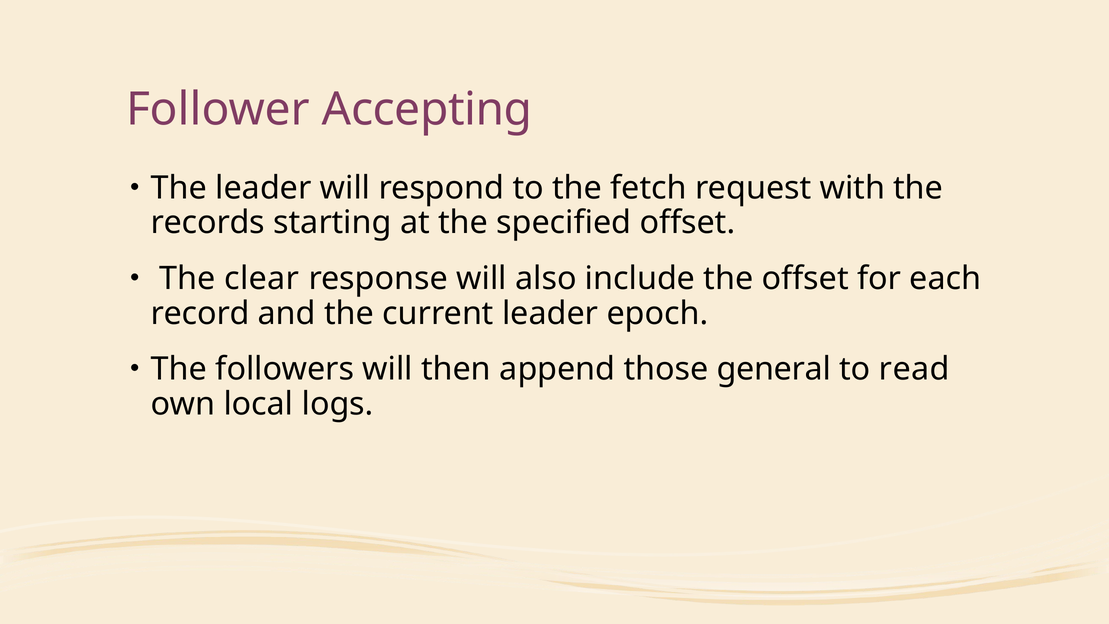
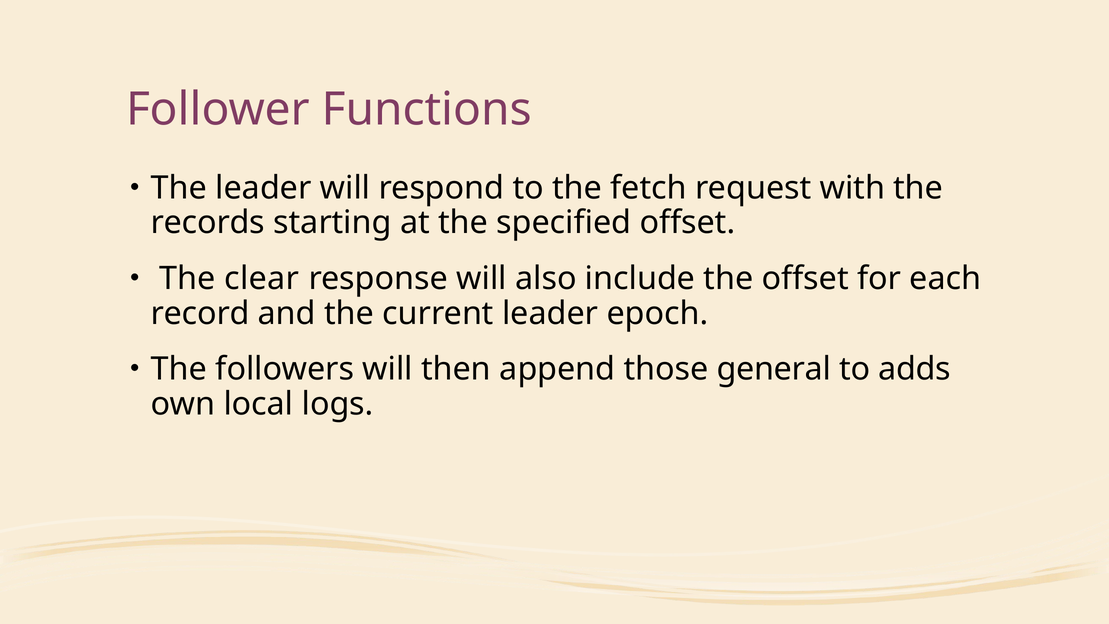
Accepting: Accepting -> Functions (427, 109)
read: read -> adds (915, 369)
